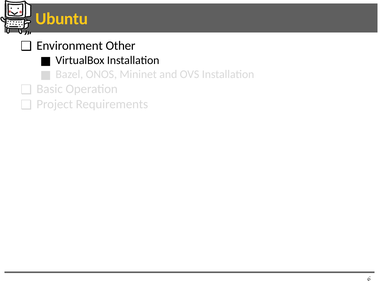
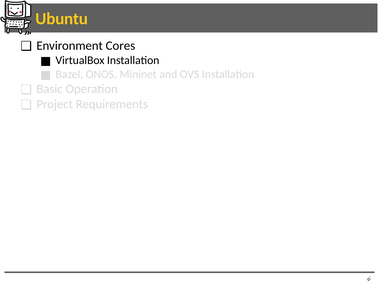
Other: Other -> Cores (120, 45)
